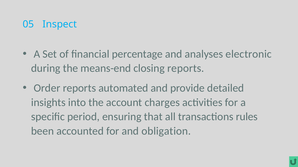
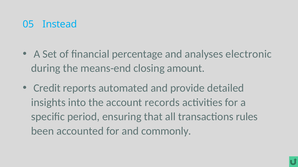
Inspect: Inspect -> Instead (60, 24)
closing reports: reports -> amount (186, 69)
Order: Order -> Credit (47, 88)
charges: charges -> records (162, 103)
obligation: obligation -> commonly (166, 131)
